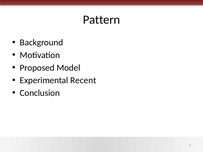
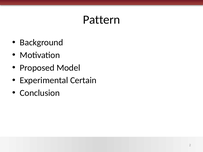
Recent: Recent -> Certain (83, 80)
